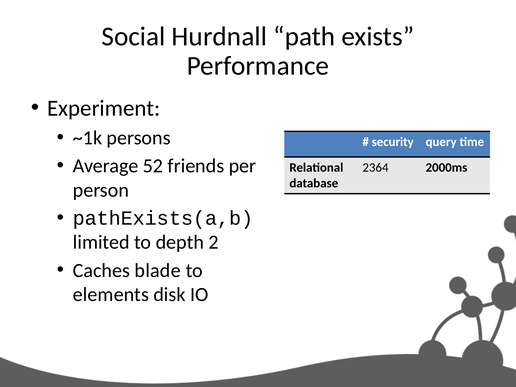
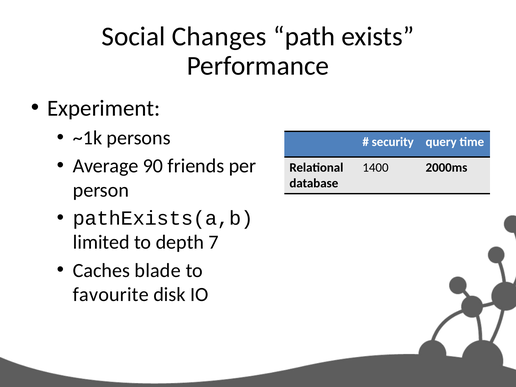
Hurdnall: Hurdnall -> Changes (219, 37)
52: 52 -> 90 (153, 166)
2364: 2364 -> 1400 (375, 168)
2: 2 -> 7 (214, 242)
elements: elements -> favourite (111, 295)
